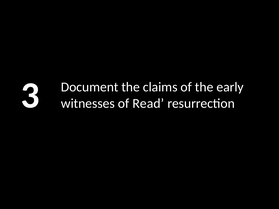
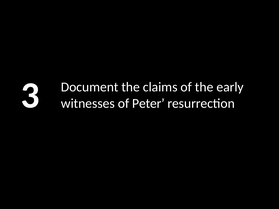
Read: Read -> Peter (148, 103)
